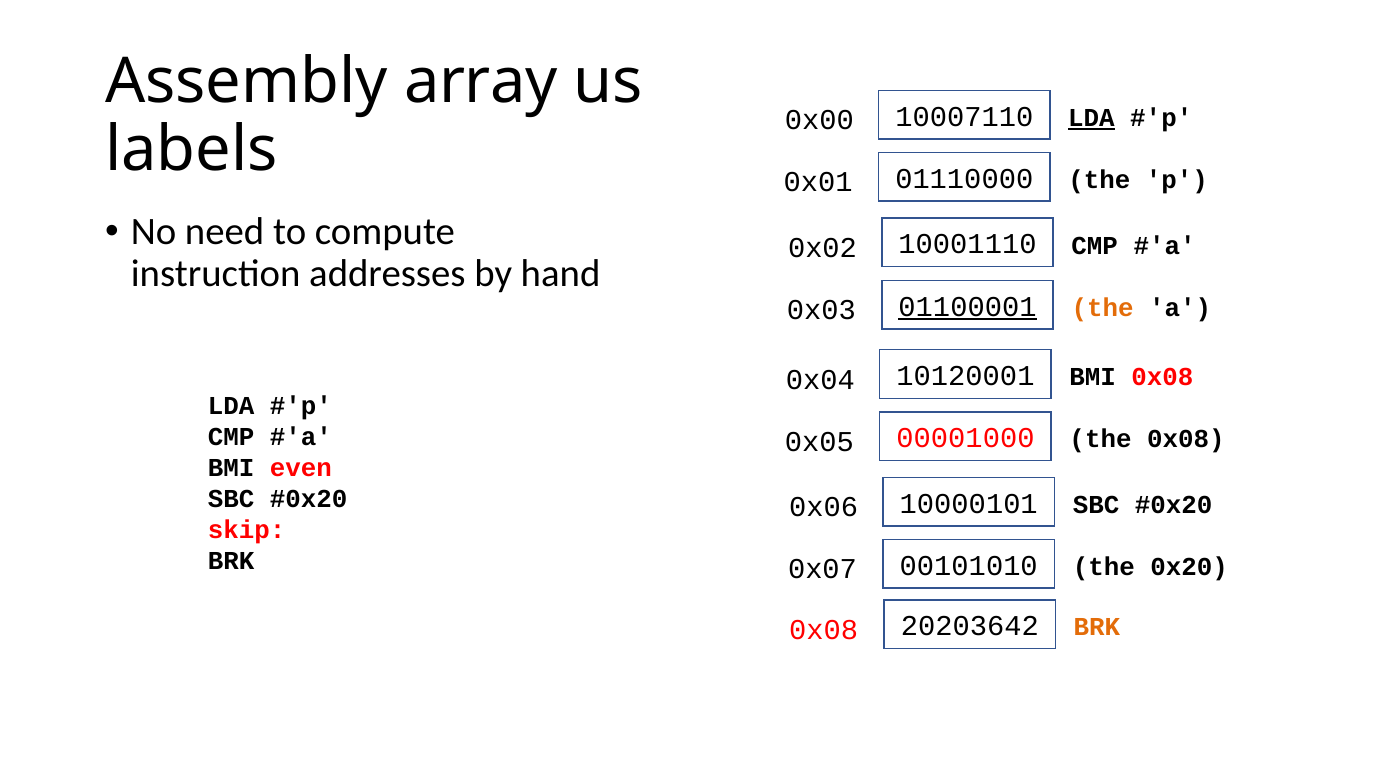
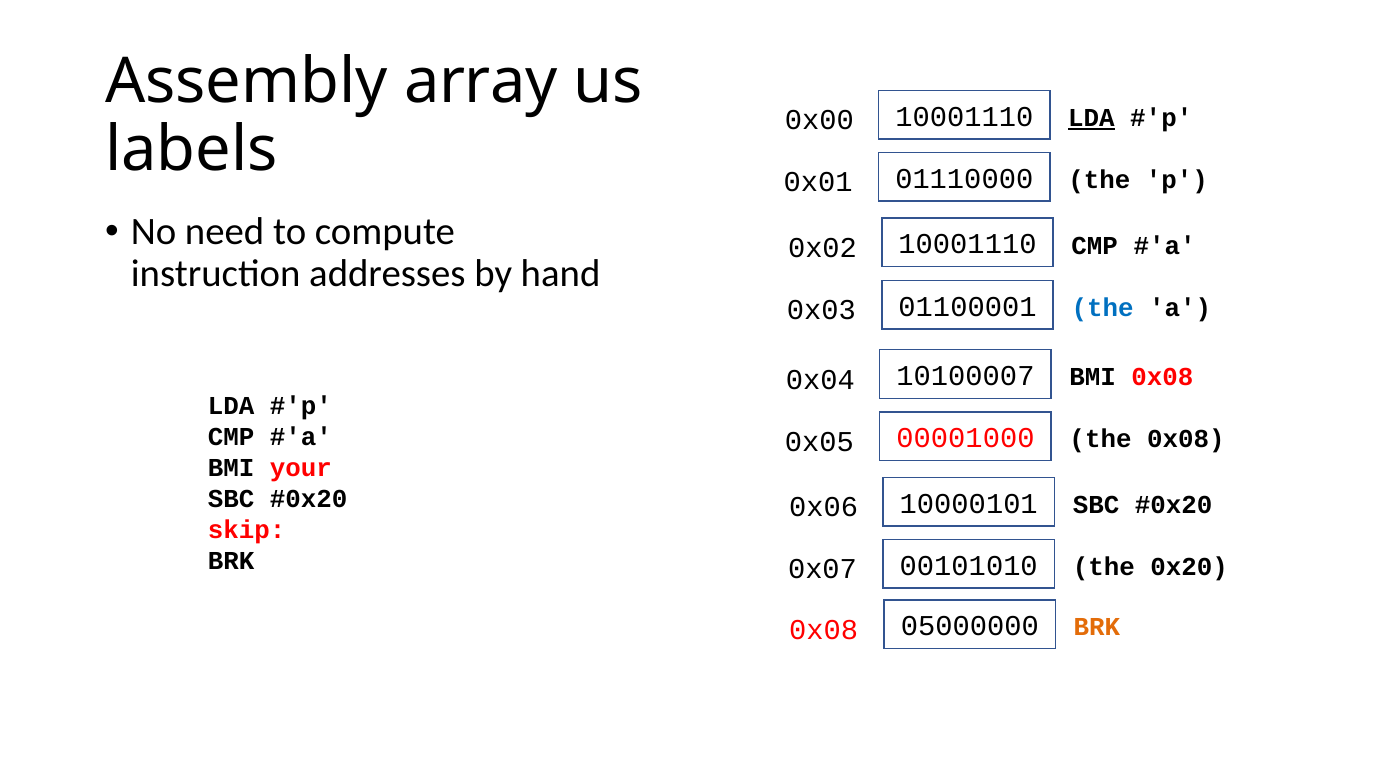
10007110: 10007110 -> 10001110 (964, 117)
01100001 underline: present -> none (968, 307)
the colour: orange -> blue (1103, 308)
10120001: 10120001 -> 10100007 (965, 376)
even: even -> your (301, 468)
20203642: 20203642 -> 05000000 (970, 626)
